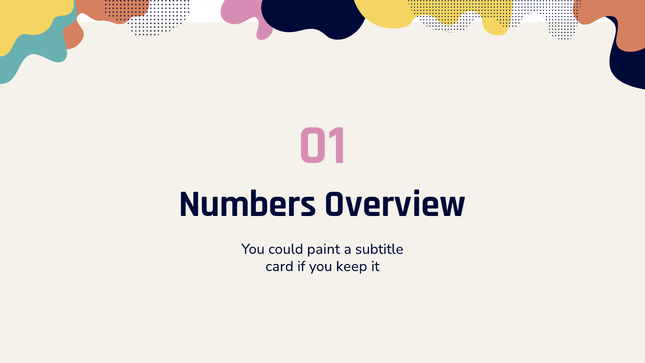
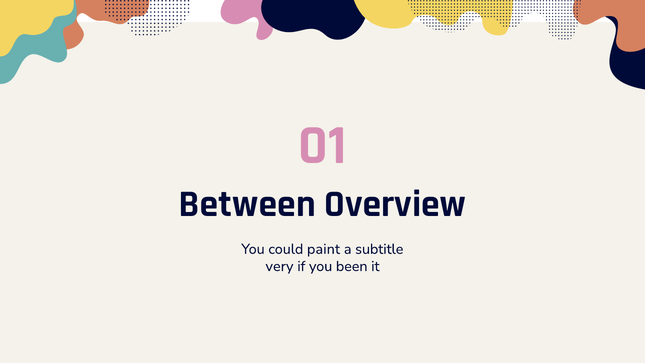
Numbers: Numbers -> Between (247, 204)
card: card -> very (279, 266)
keep: keep -> been (352, 266)
